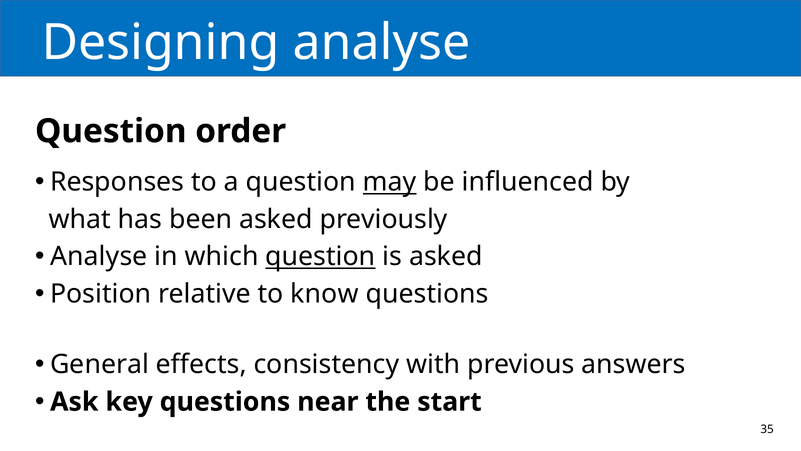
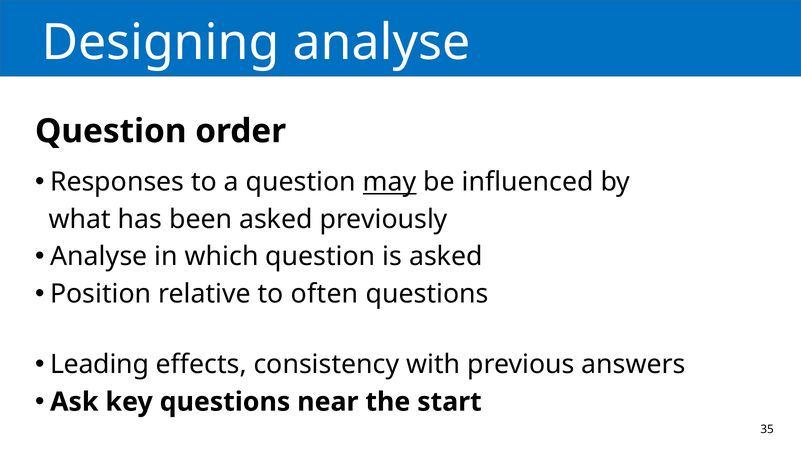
question underline: present -> none (320, 256)
know: know -> often (325, 294)
General: General -> Leading (100, 364)
